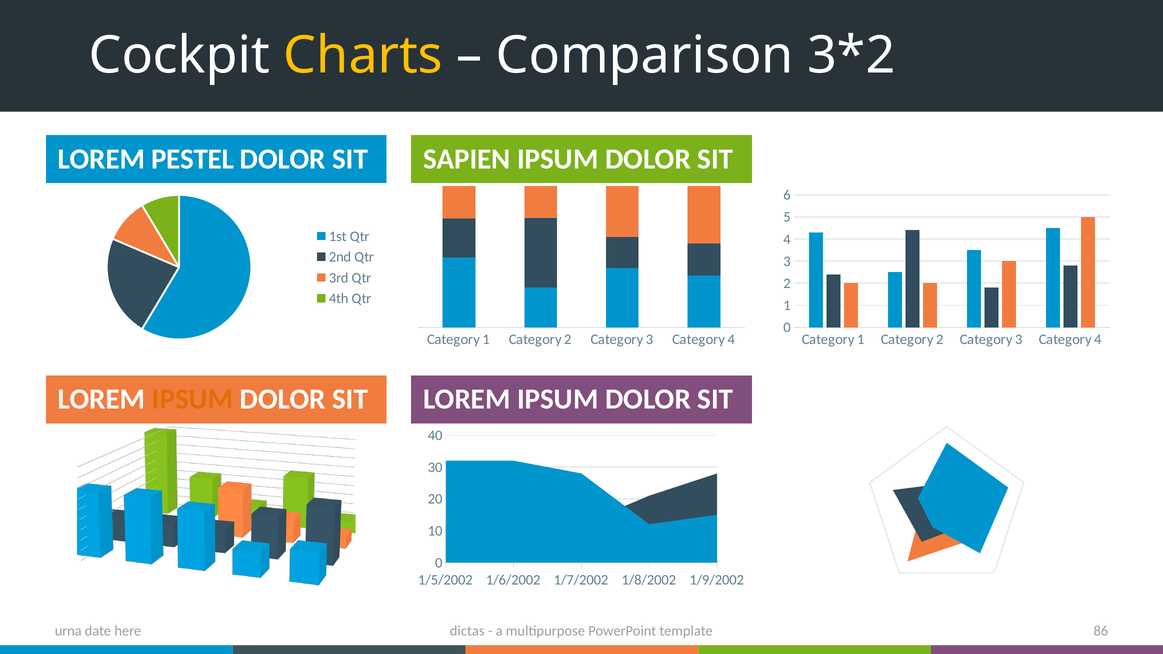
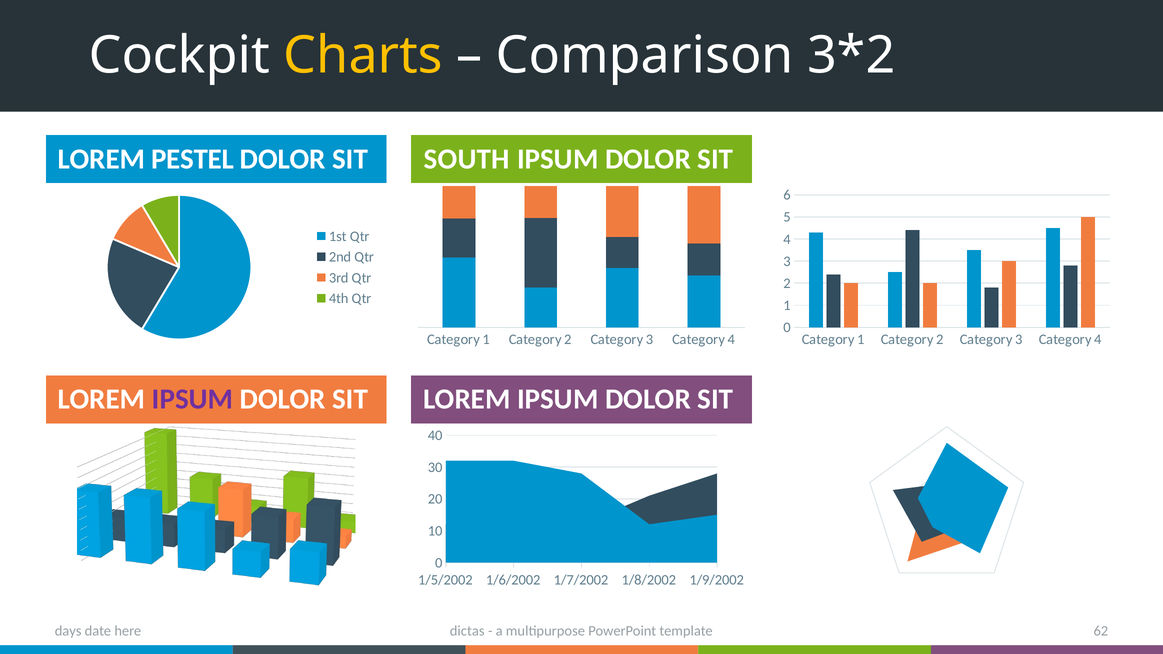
SAPIEN: SAPIEN -> SOUTH (467, 159)
IPSUM colour: orange -> purple (193, 399)
86: 86 -> 62 (1101, 631)
urna: urna -> days (68, 631)
